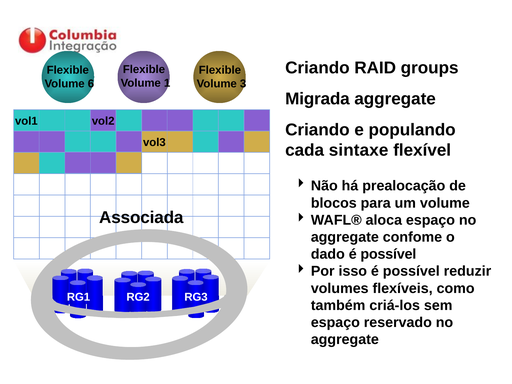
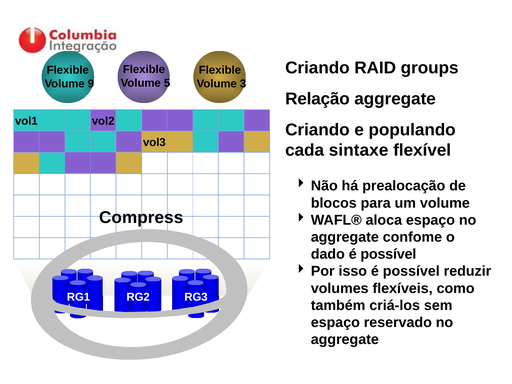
1: 1 -> 5 (167, 83)
6: 6 -> 9 (91, 84)
Migrada: Migrada -> Relação (317, 99)
Associada: Associada -> Compress (141, 217)
